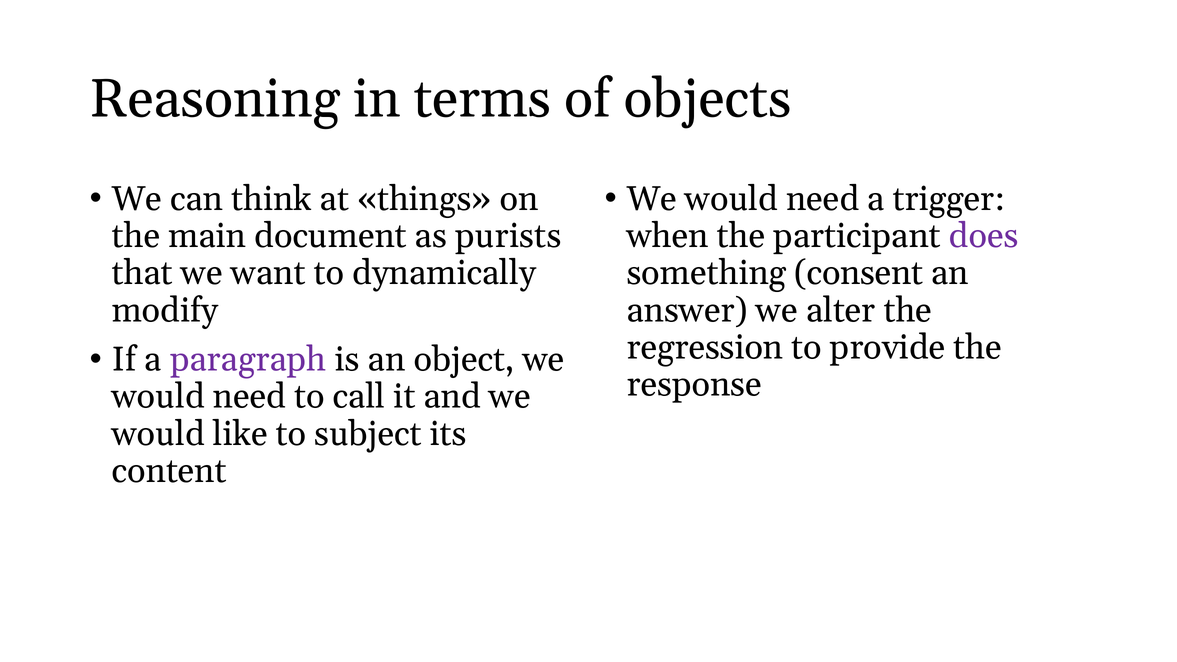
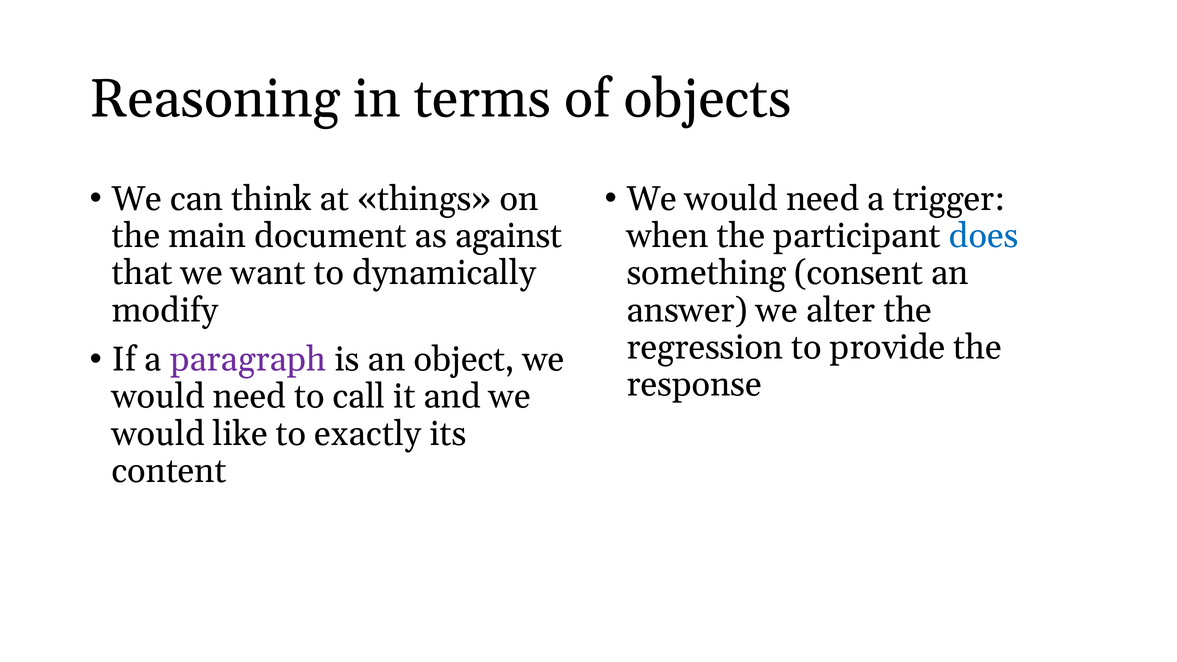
purists: purists -> against (509, 236)
does colour: purple -> blue (984, 236)
subject: subject -> exactly (368, 434)
